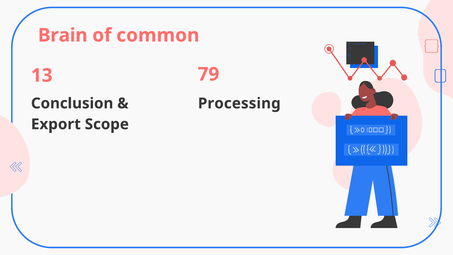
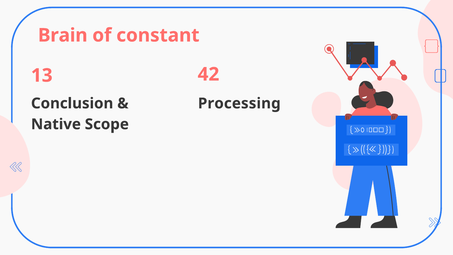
common: common -> constant (158, 35)
79: 79 -> 42 (208, 74)
Export: Export -> Native (56, 124)
